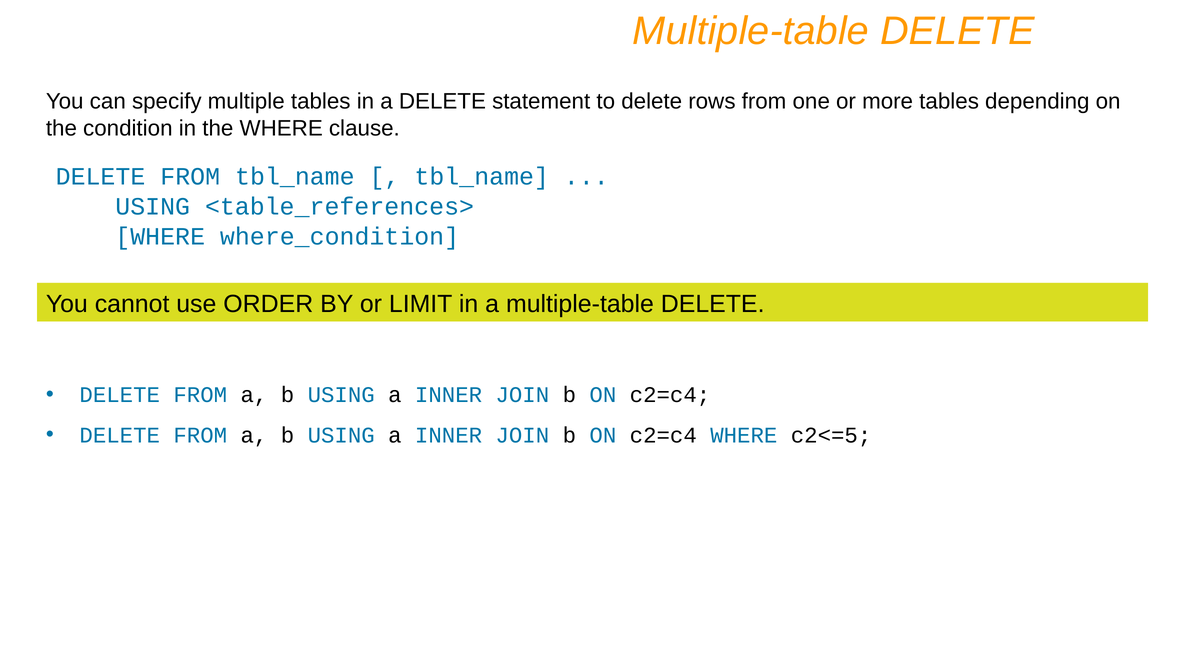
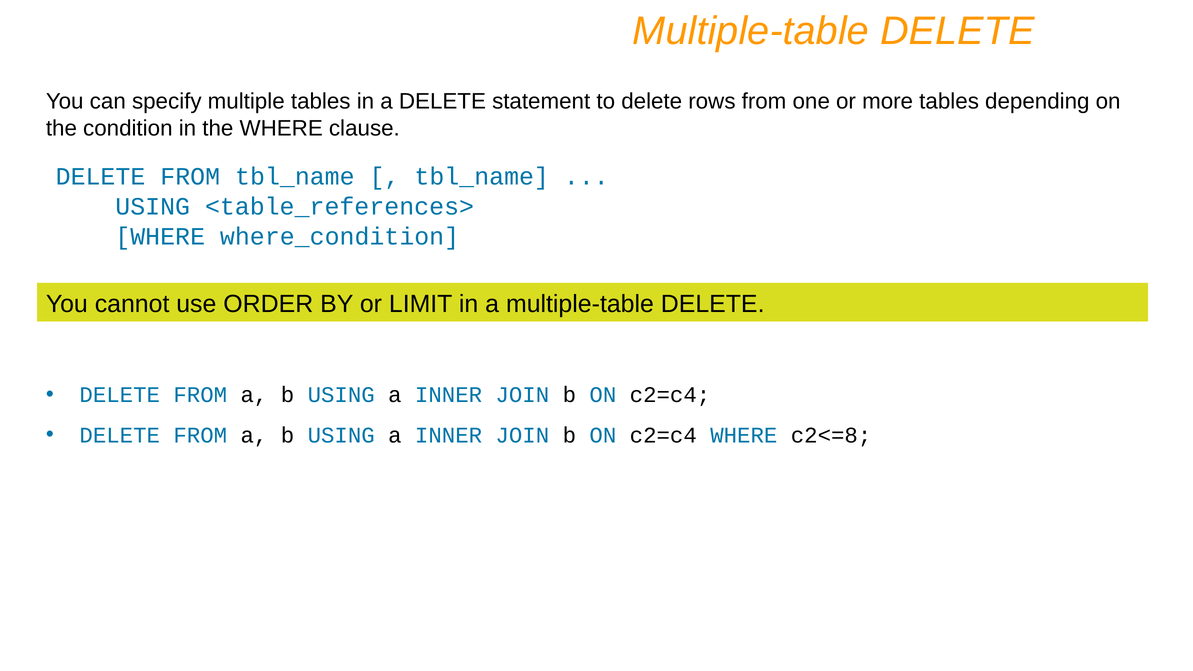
c2<=5: c2<=5 -> c2<=8 (831, 435)
